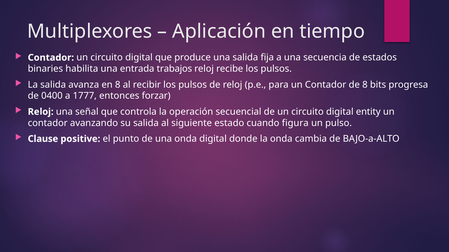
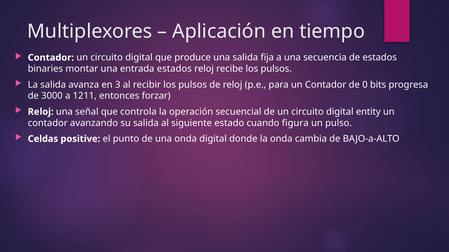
habilita: habilita -> montar (82, 69)
entrada trabajos: trabajos -> estados (174, 69)
en 8: 8 -> 3 (118, 85)
de 8: 8 -> 0 (365, 85)
0400: 0400 -> 3000 (52, 96)
1777: 1777 -> 1211 (85, 96)
Clause: Clause -> Celdas (43, 139)
